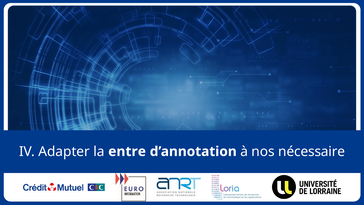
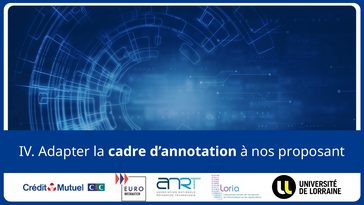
entre: entre -> cadre (127, 151)
nécessaire: nécessaire -> proposant (312, 151)
